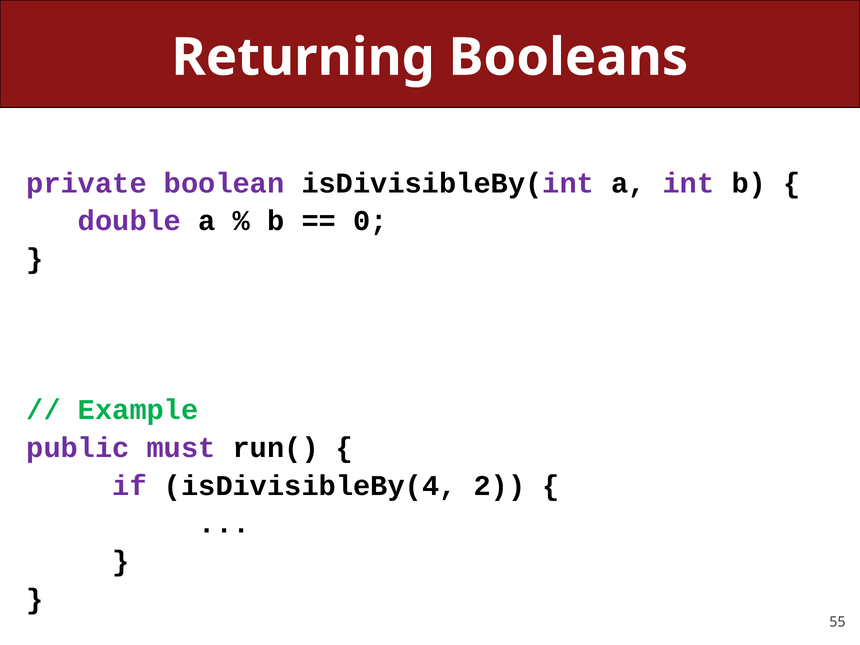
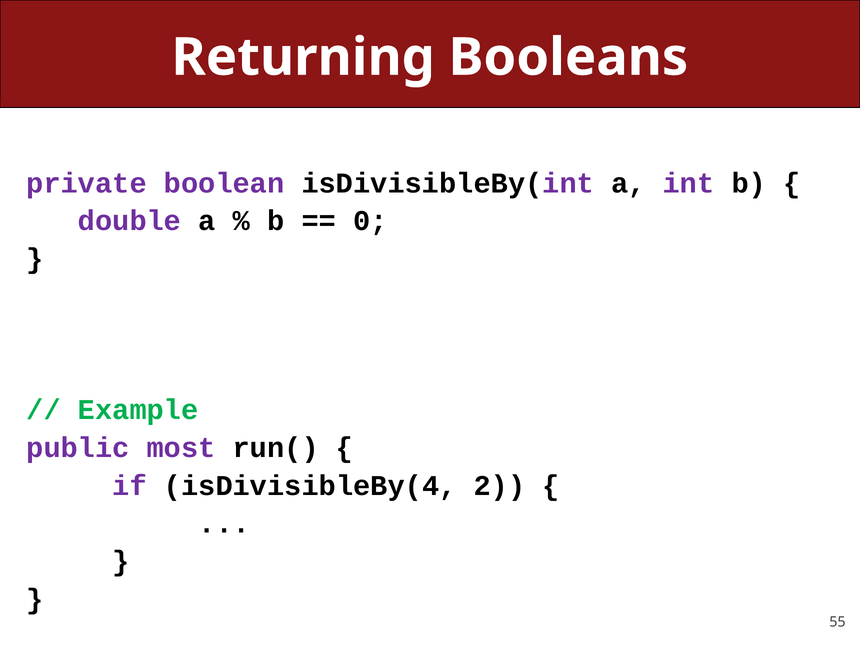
must: must -> most (181, 448)
